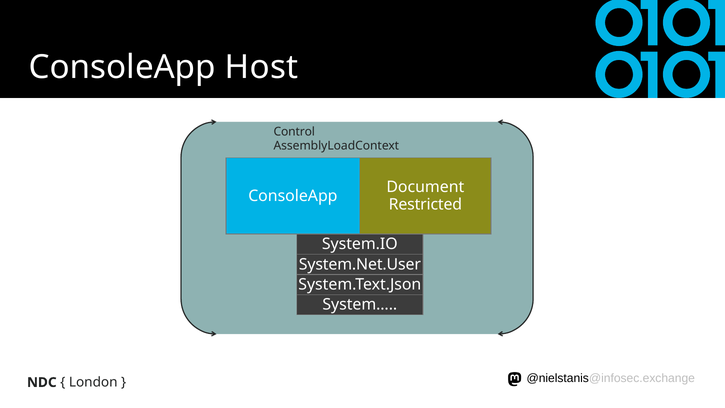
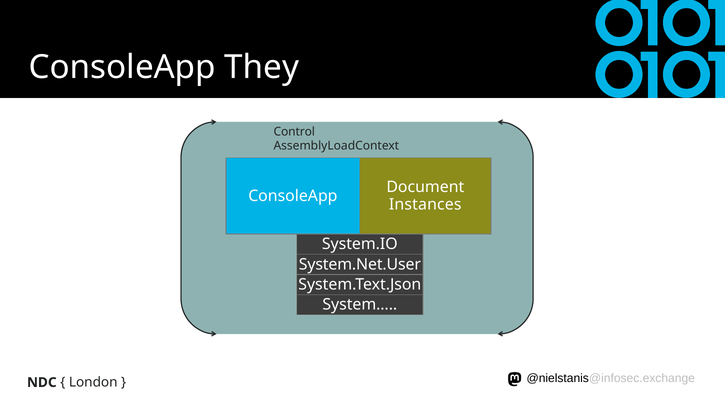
Host: Host -> They (262, 67)
Restricted: Restricted -> Instances (425, 204)
